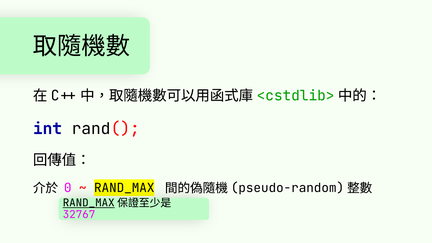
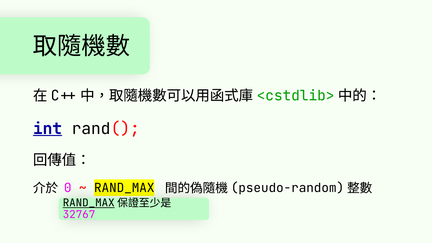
int underline: none -> present (48, 129)
